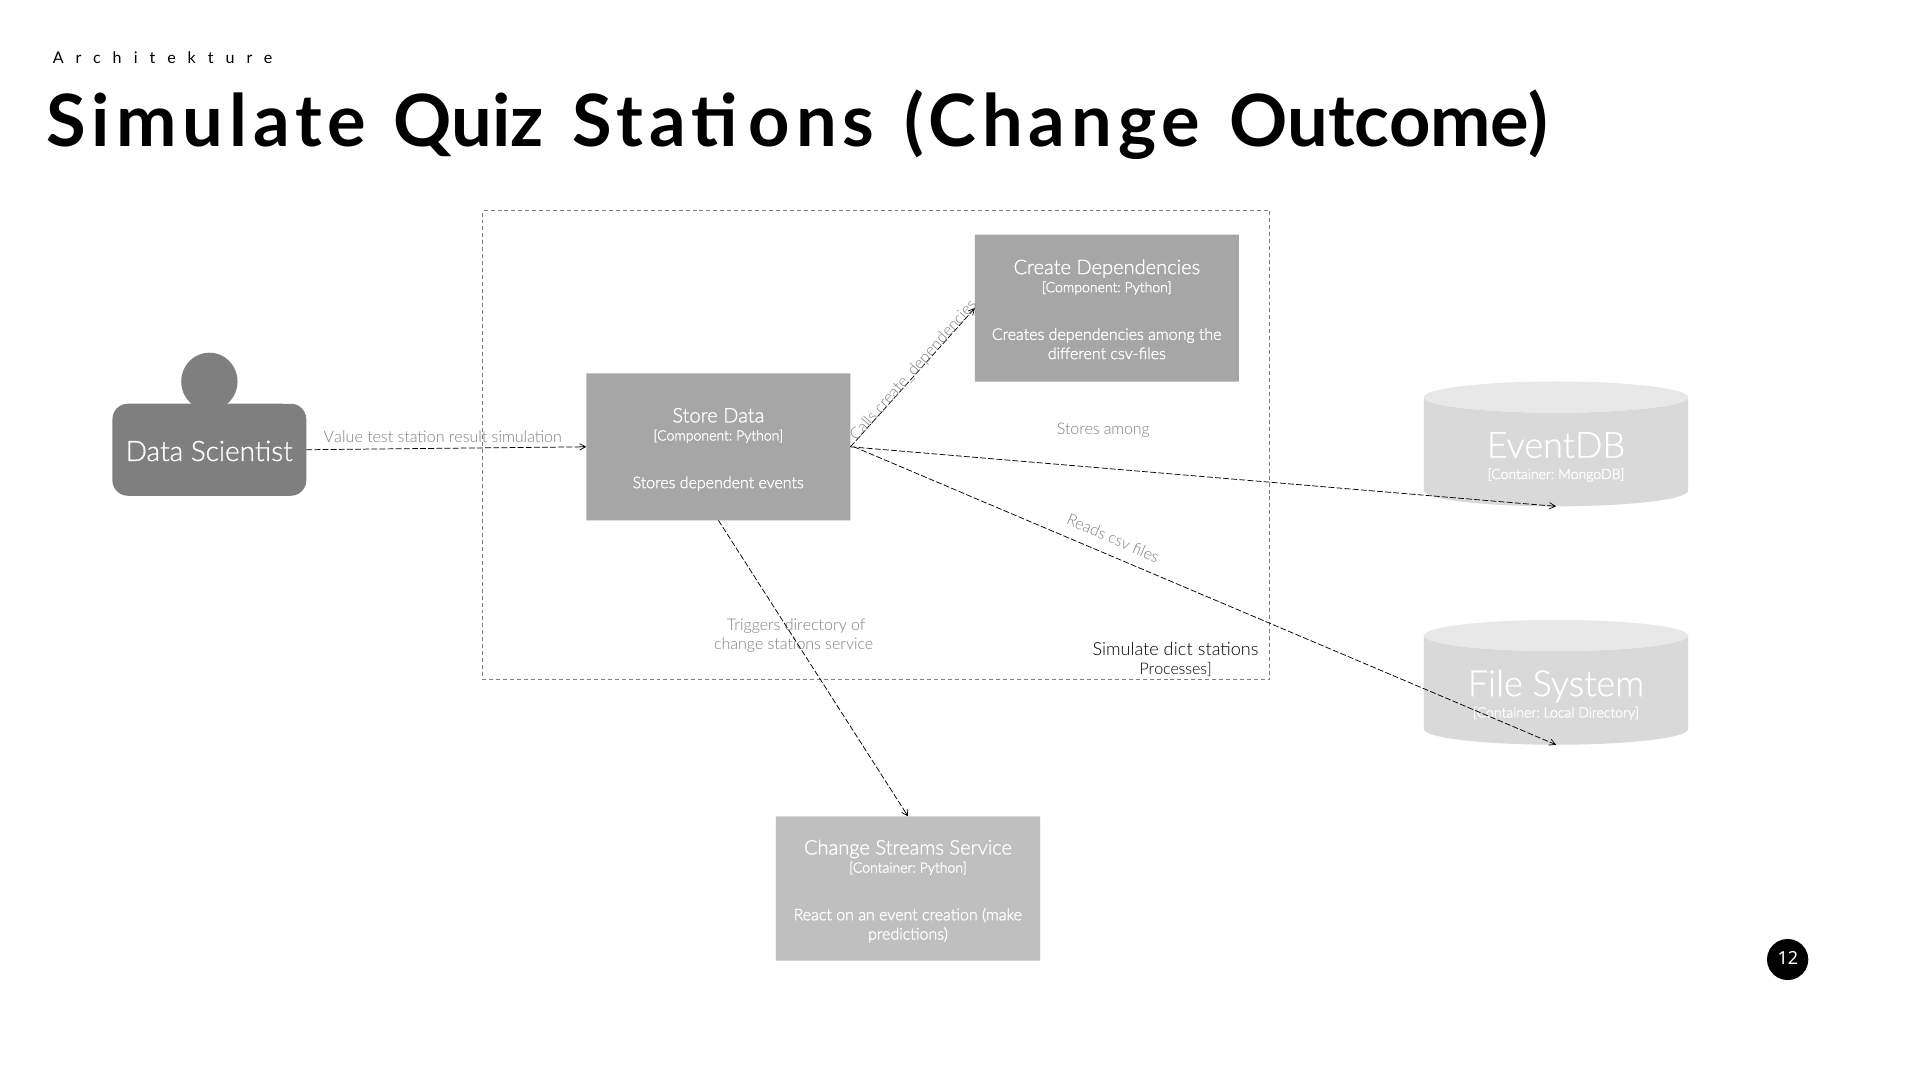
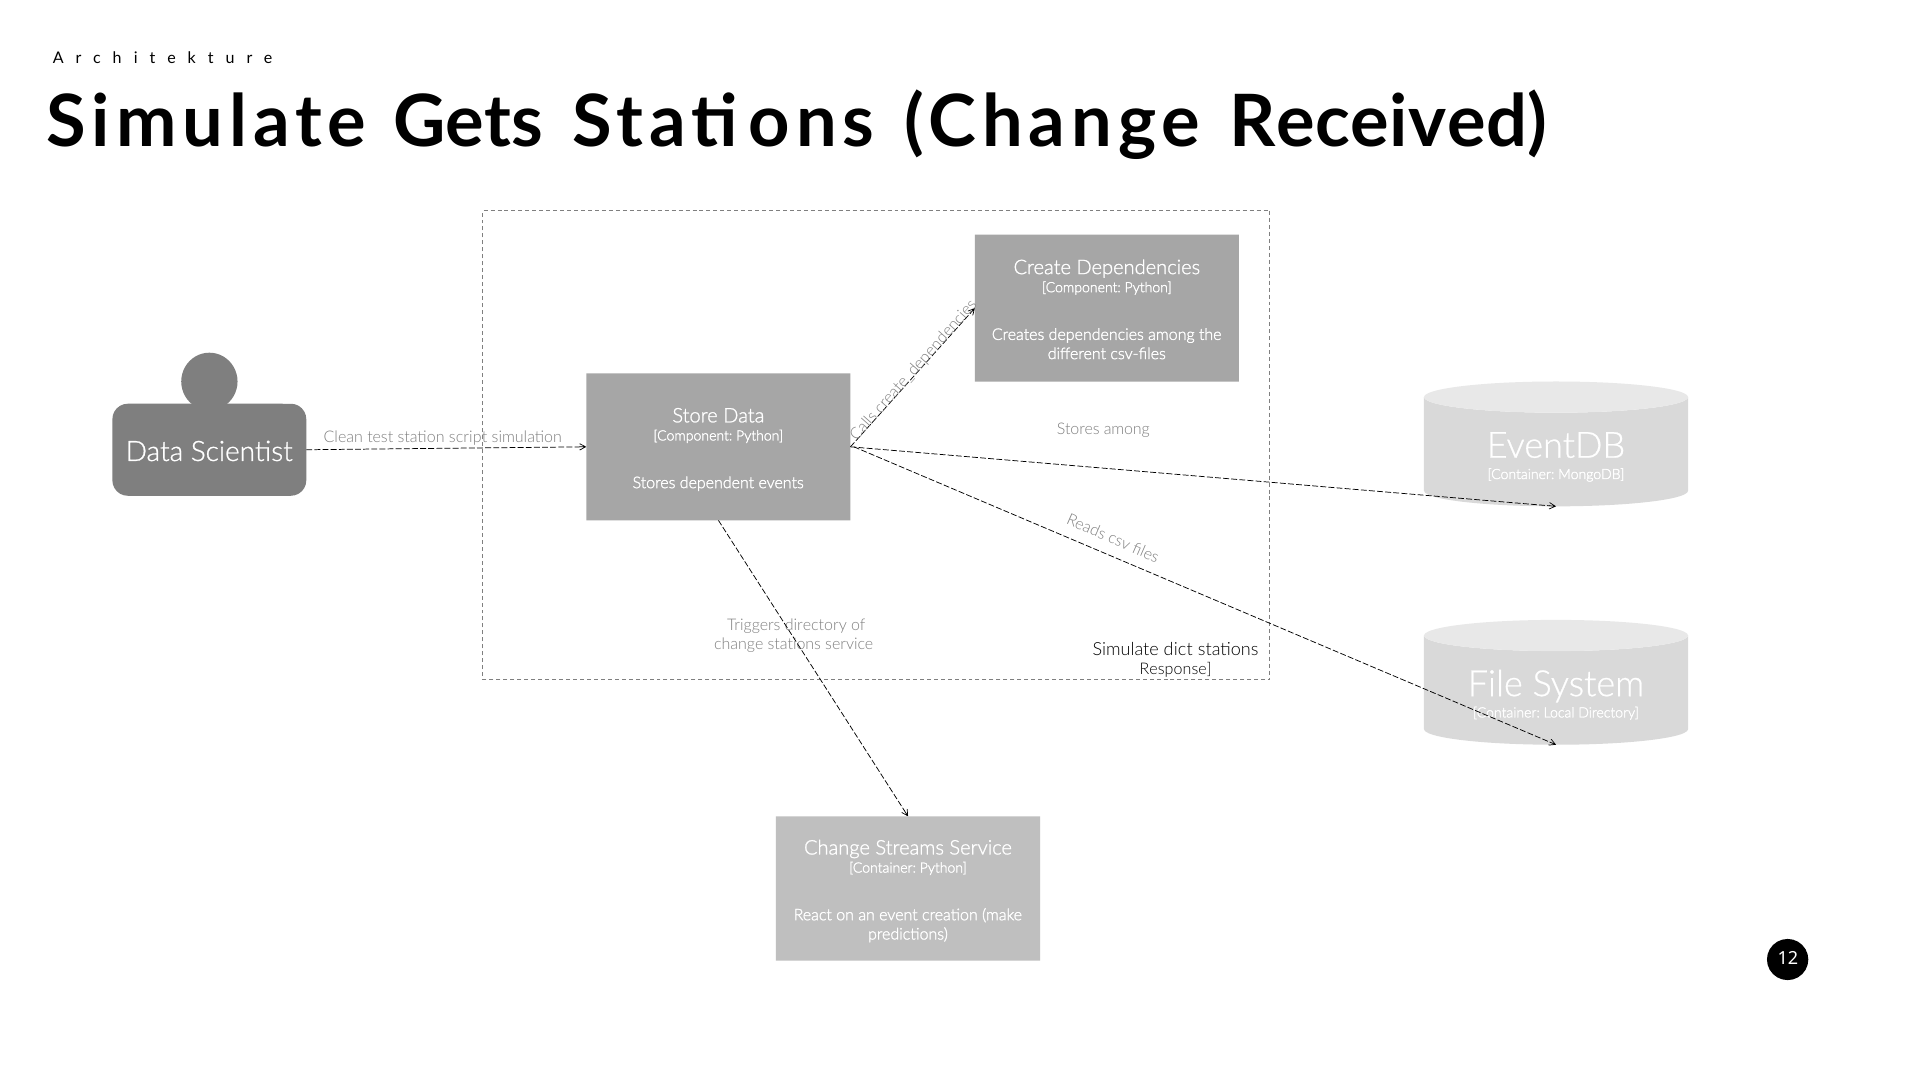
Quiz: Quiz -> Gets (468, 123)
Outcome: Outcome -> Received (1389, 123)
Value: Value -> Clean (343, 437)
result: result -> script (468, 437)
Processes: Processes -> Response (1176, 670)
